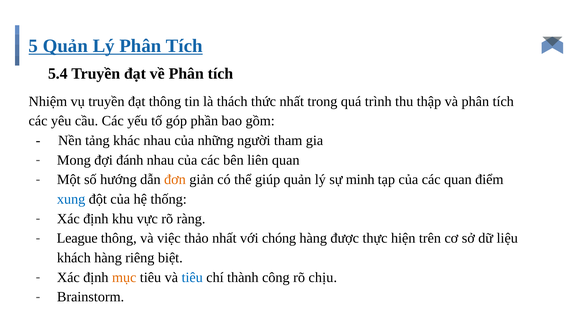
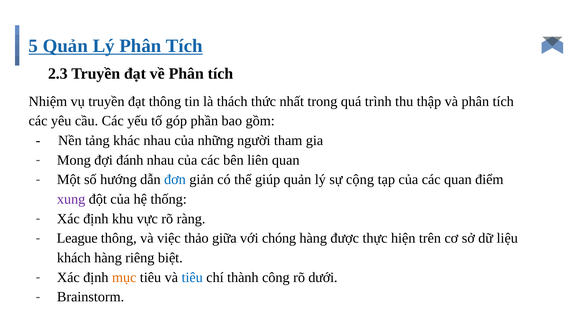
5.4: 5.4 -> 2.3 (58, 74)
đơn colour: orange -> blue (175, 180)
minh: minh -> cộng (360, 180)
xung colour: blue -> purple (71, 199)
thảo nhất: nhất -> giữa (224, 238)
chịu: chịu -> dưới (323, 277)
